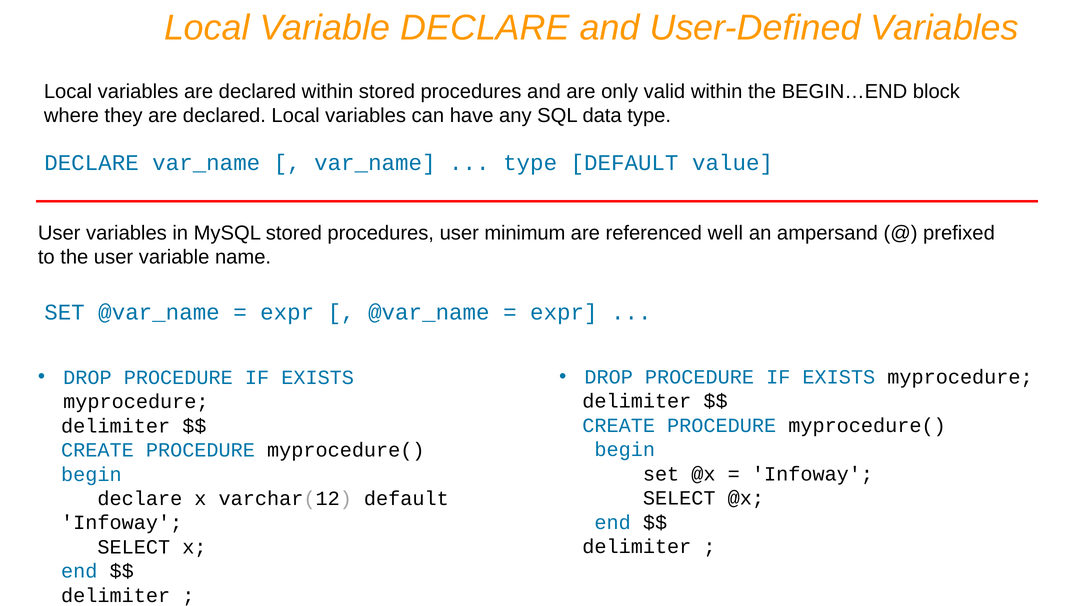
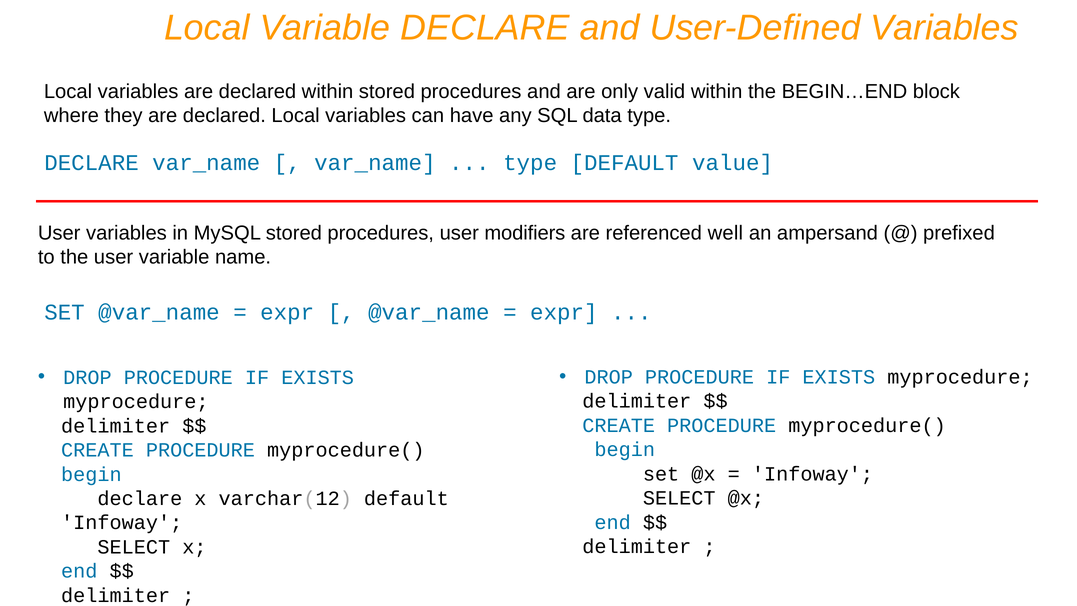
minimum: minimum -> modifiers (525, 233)
